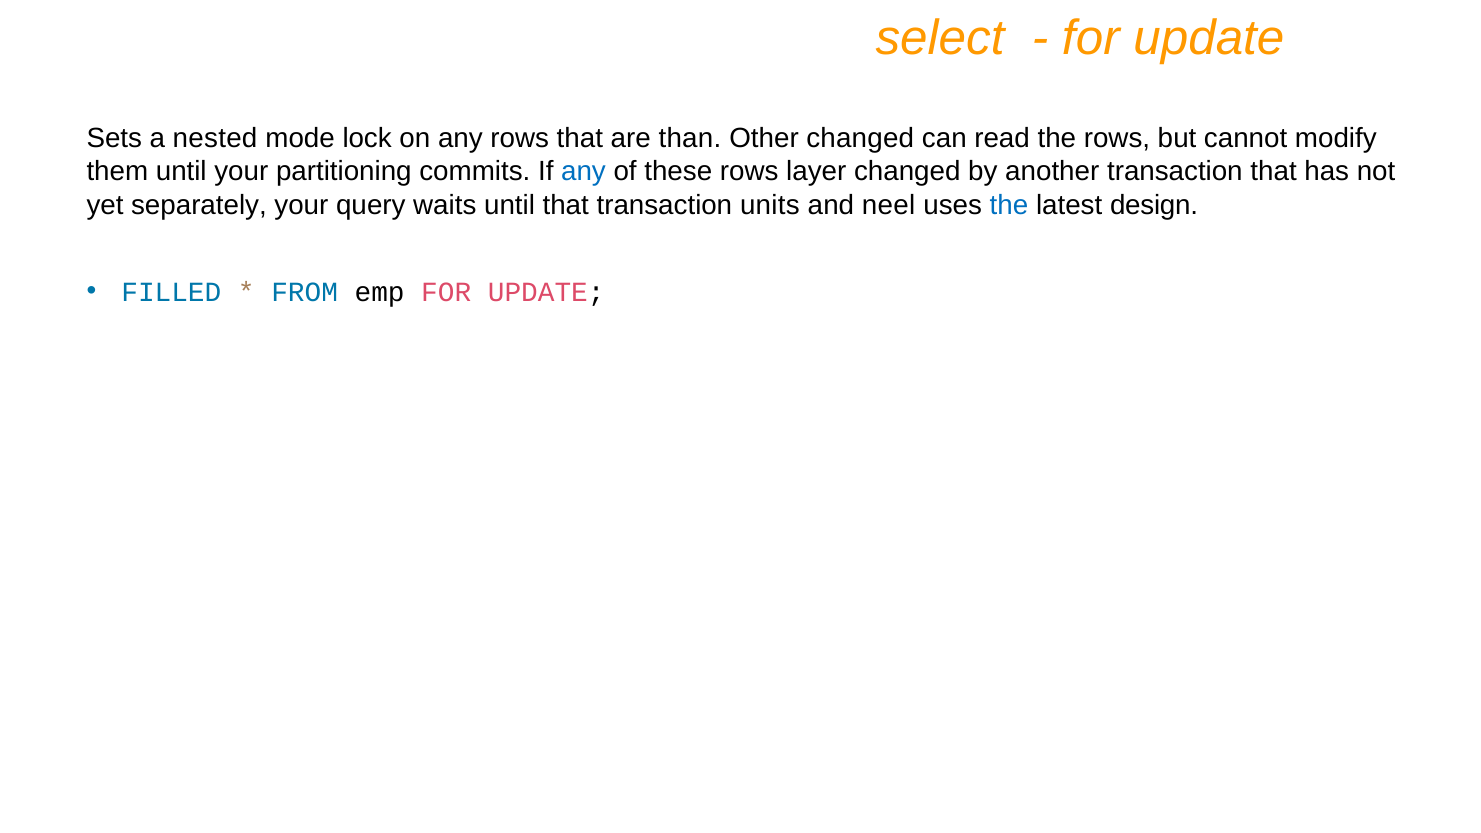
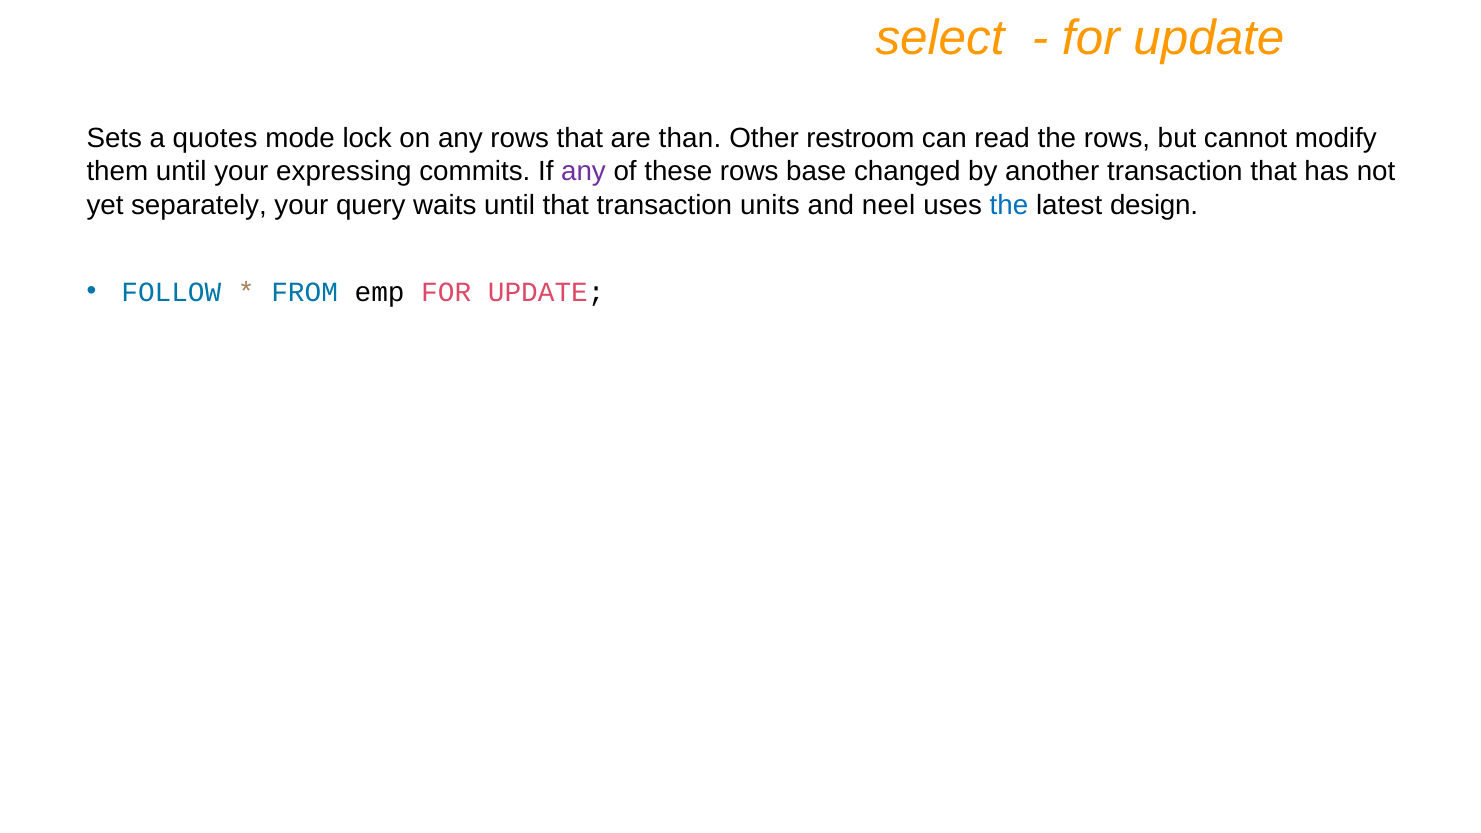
nested: nested -> quotes (215, 138)
Other changed: changed -> restroom (860, 138)
partitioning: partitioning -> expressing (344, 172)
any colour: blue -> purple (583, 172)
layer: layer -> base (816, 172)
FILLED: FILLED -> FOLLOW (171, 292)
